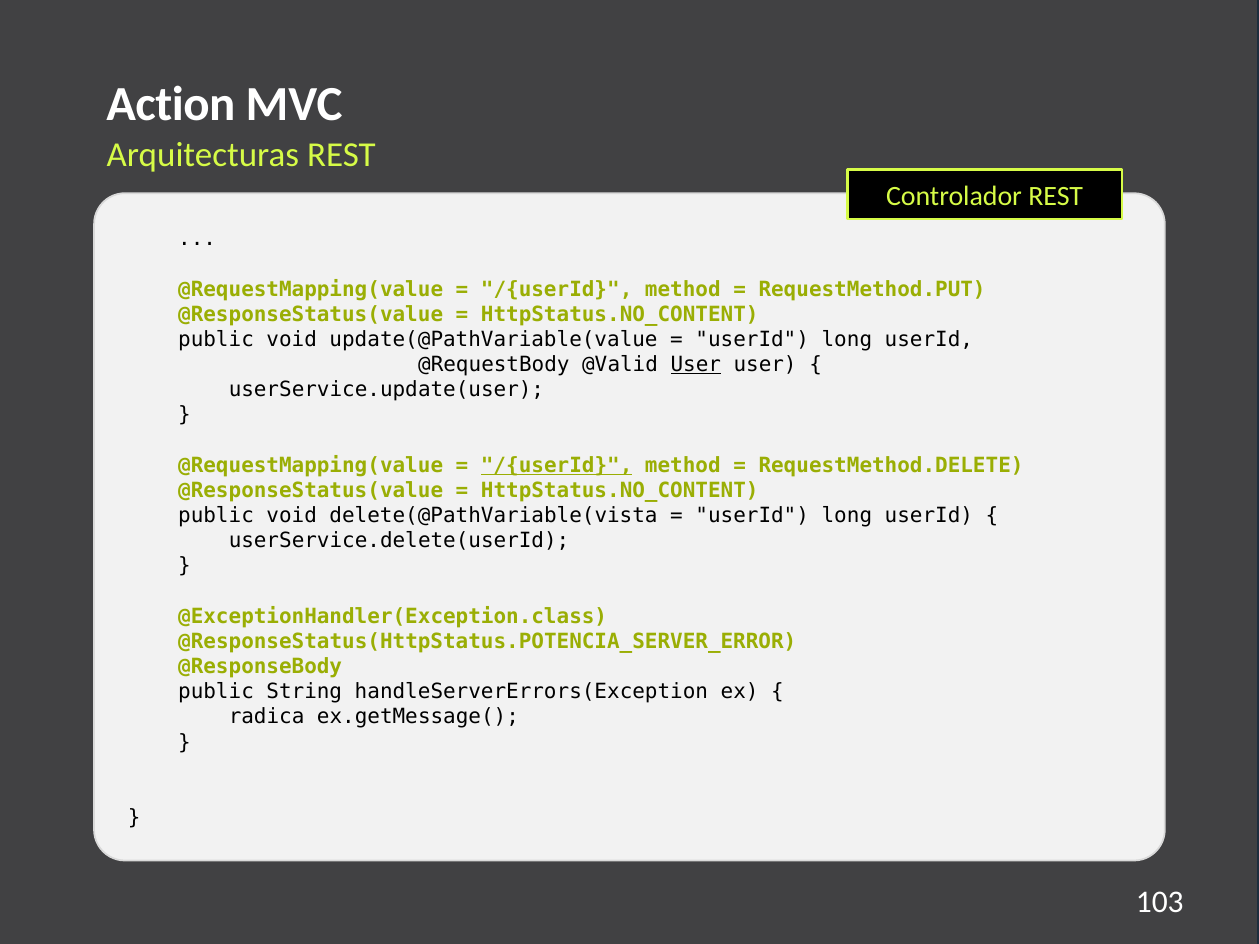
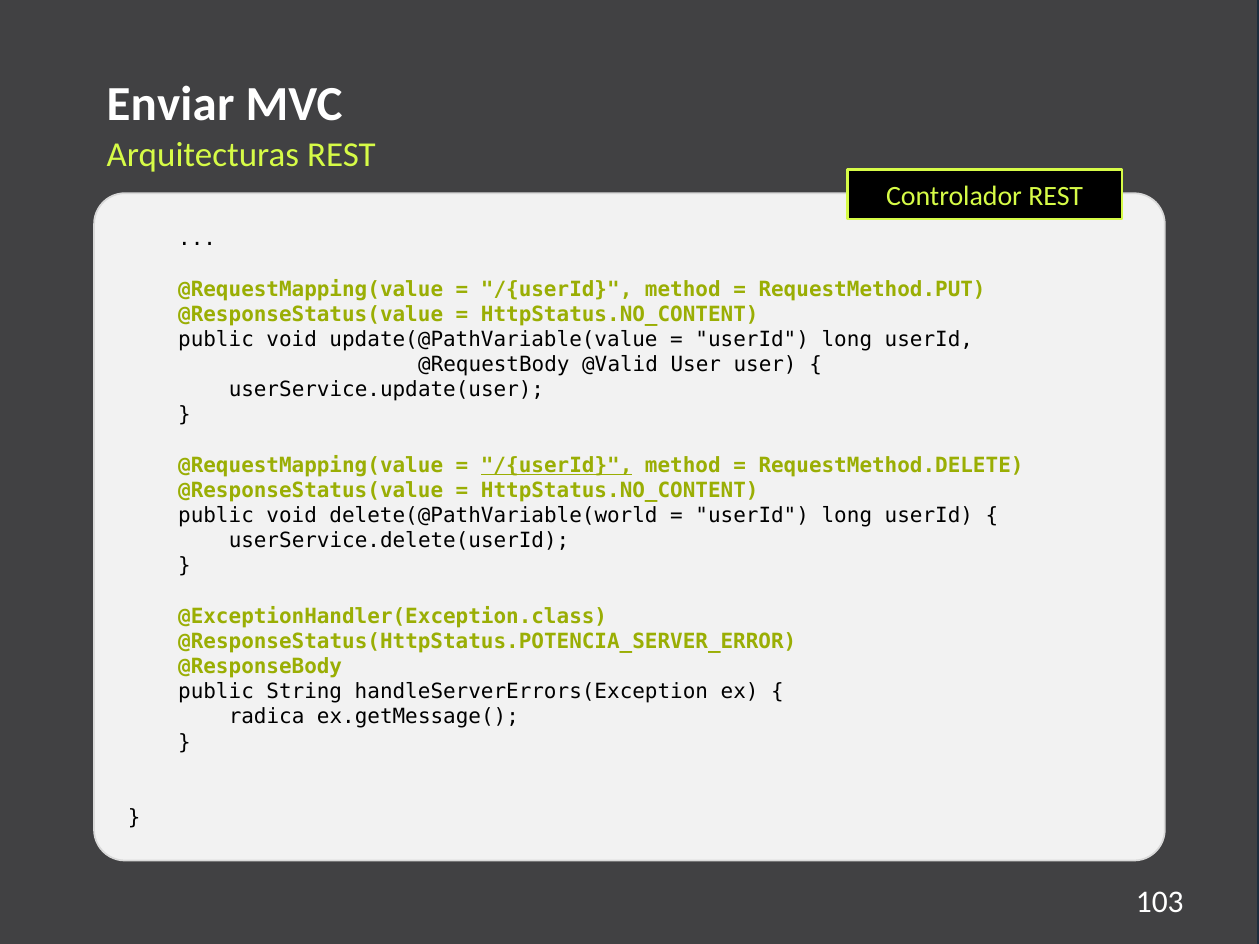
Action: Action -> Enviar (170, 105)
User underline: present -> none (696, 365)
delete(@PathVariable(vista: delete(@PathVariable(vista -> delete(@PathVariable(world (494, 516)
